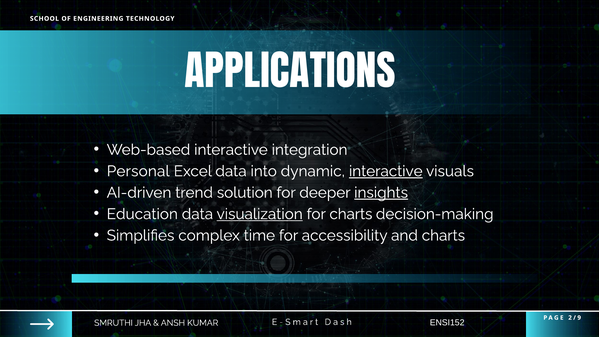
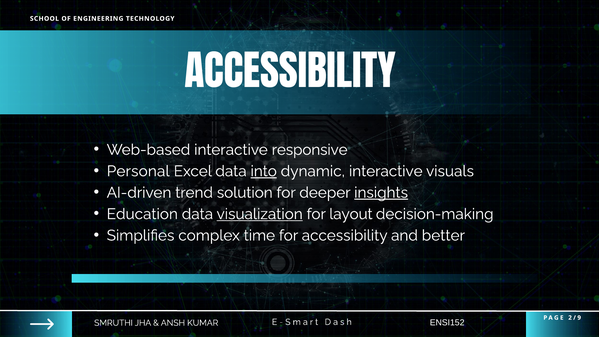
APPLICATIONS: APPLICATIONS -> ACCESSIBILITY (290, 74)
integration: integration -> responsive (310, 150)
into underline: none -> present (264, 171)
interactive underline: present -> none (386, 171)
for charts: charts -> layout (351, 214)
and charts: charts -> better (443, 235)
